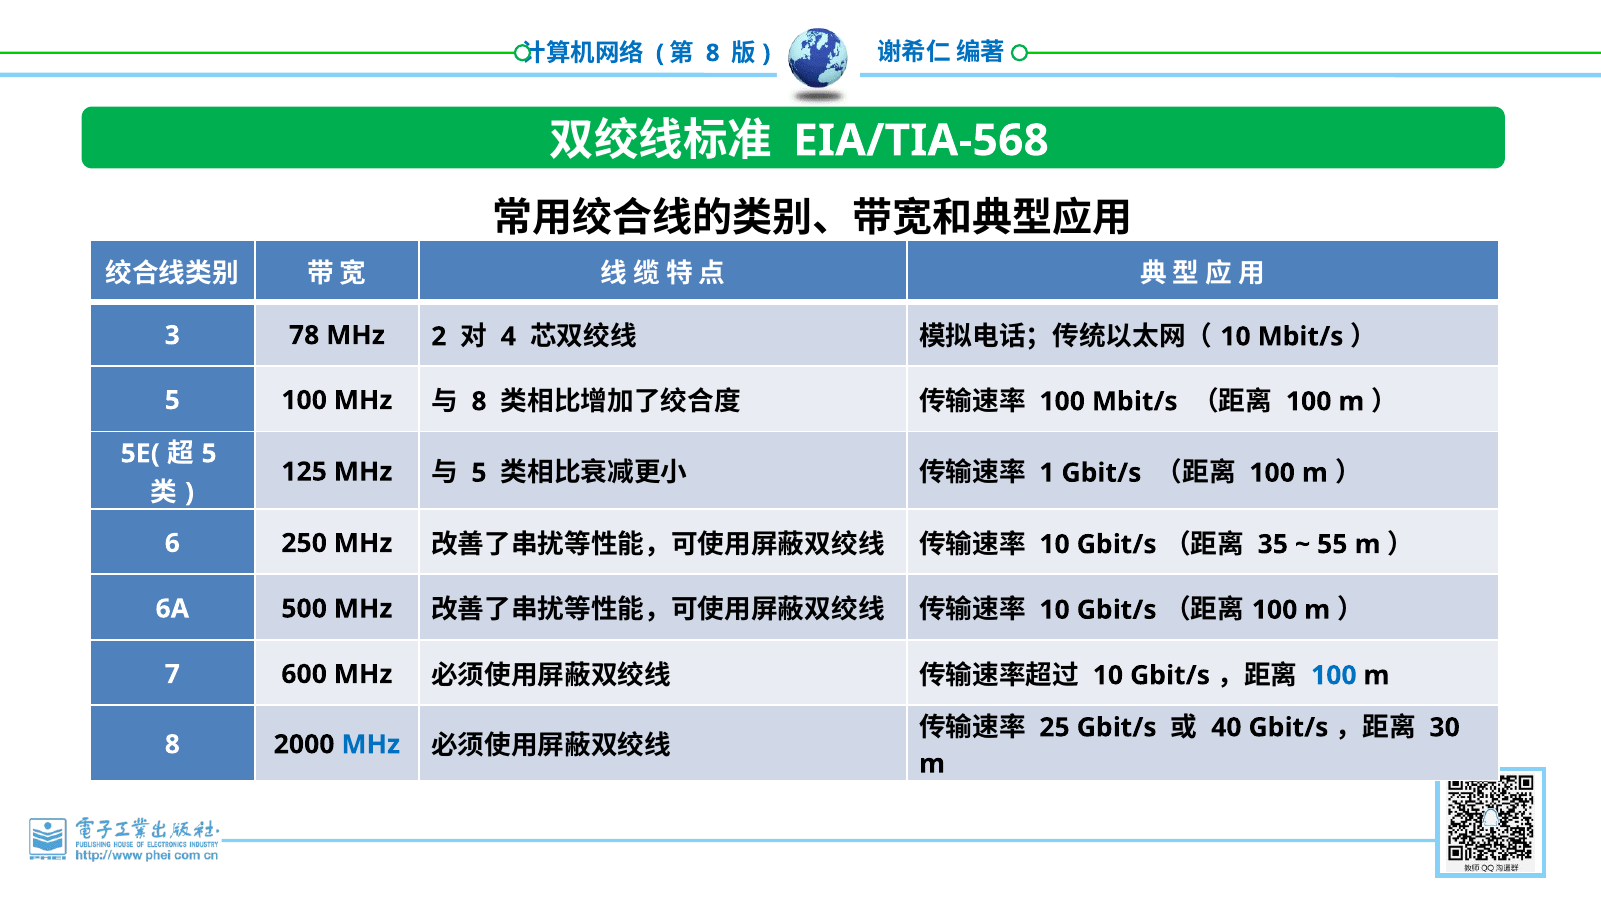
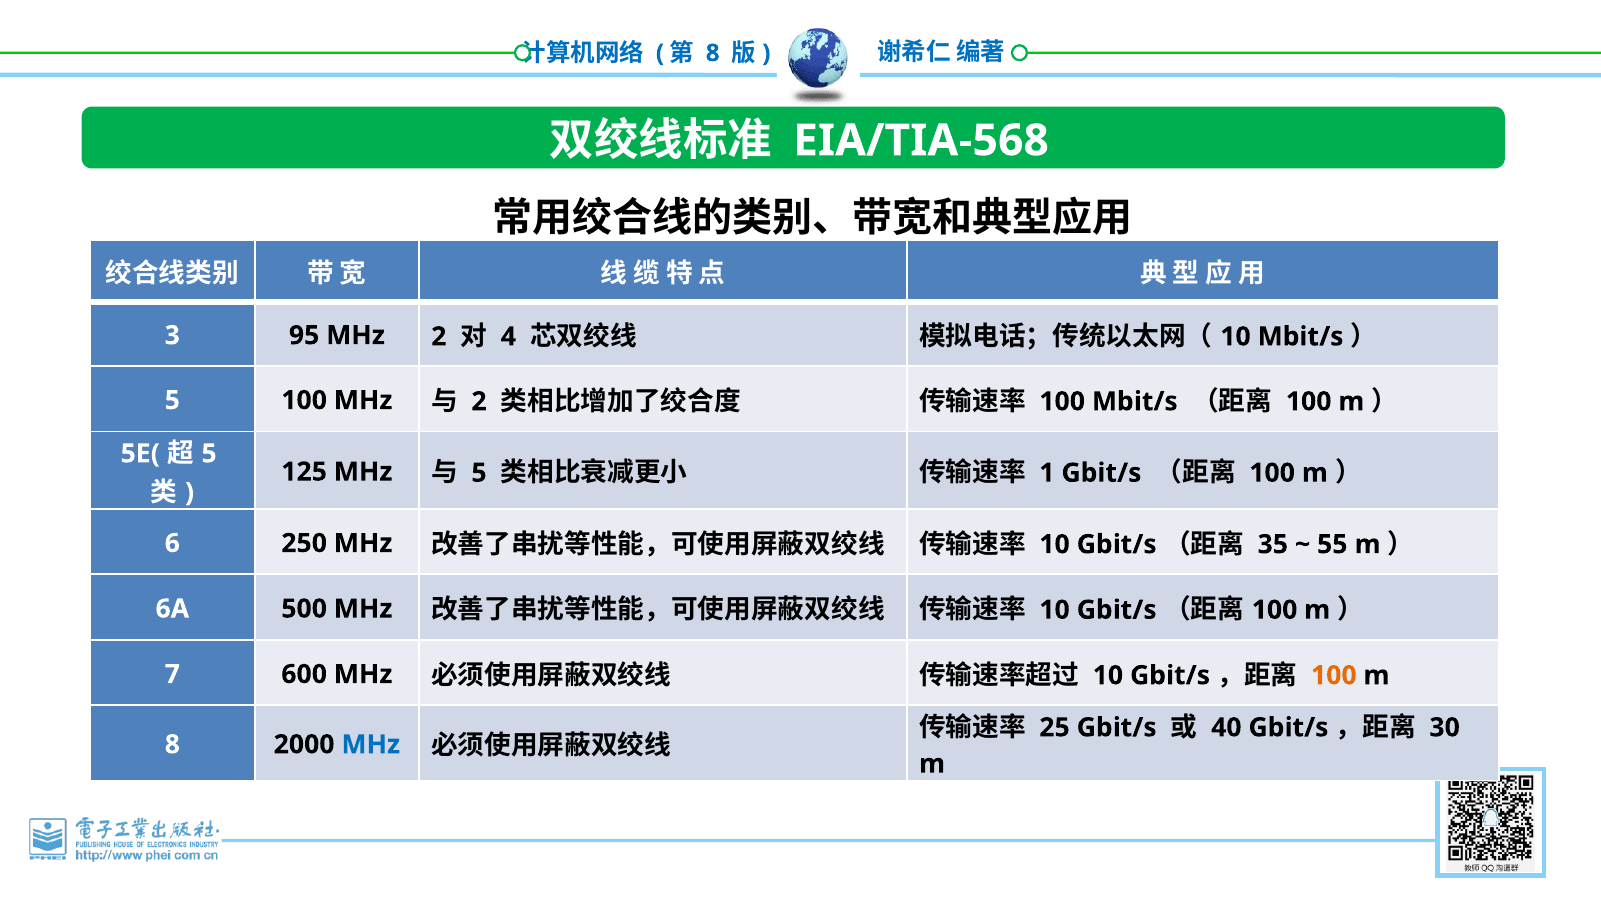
78: 78 -> 95 (304, 336)
8: 8 -> 2 (479, 402)
100 colour: blue -> orange (1334, 676)
